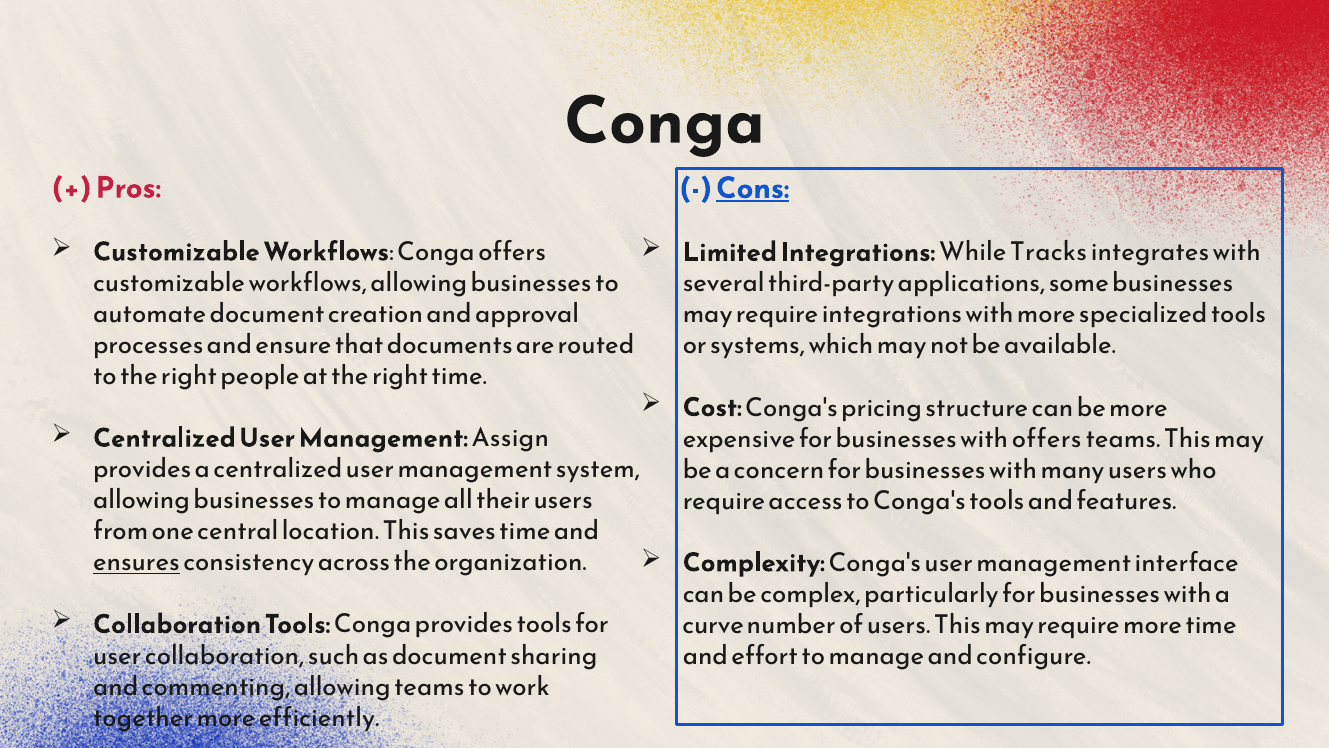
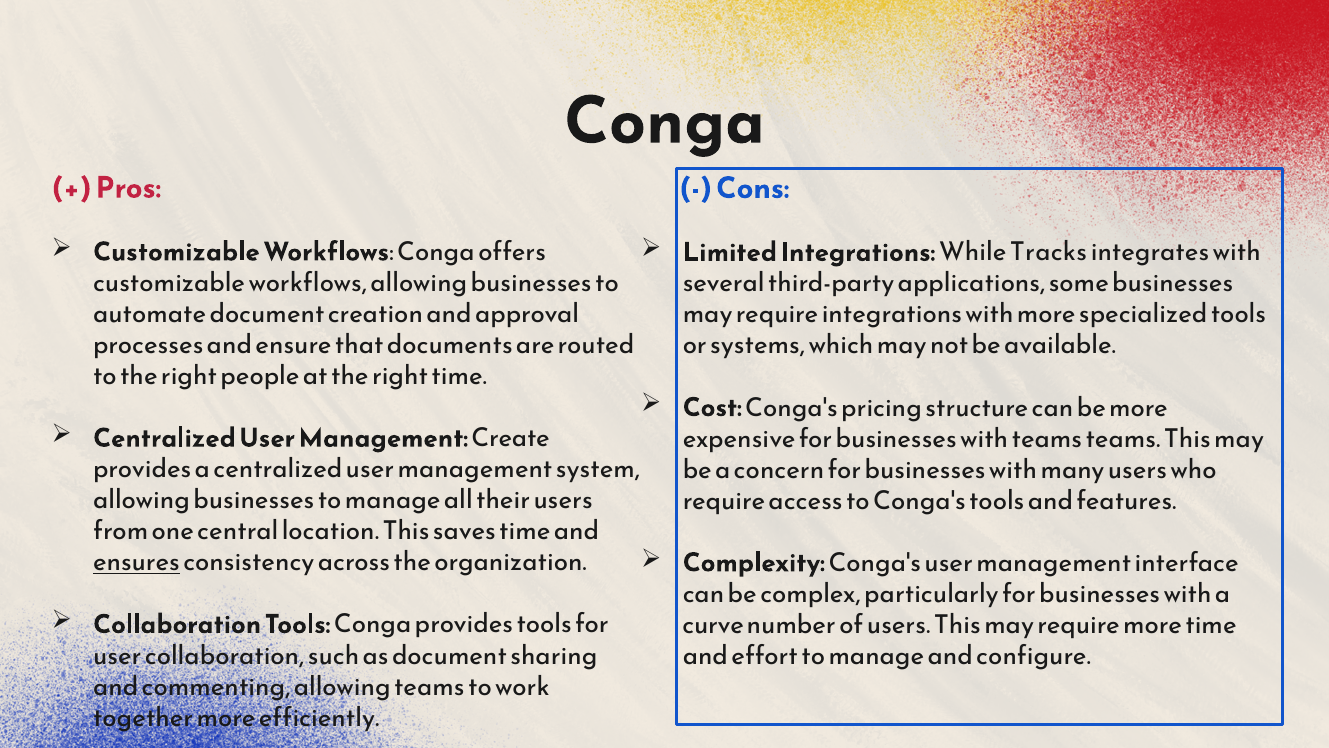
Cons underline: present -> none (753, 188)
Assign: Assign -> Create (511, 438)
with offers: offers -> teams (1047, 438)
